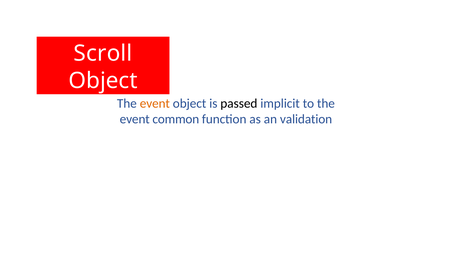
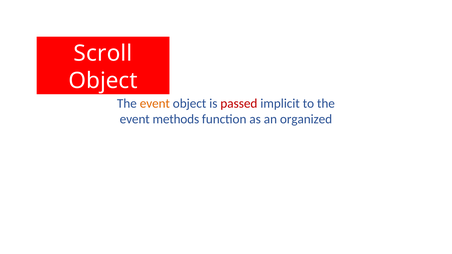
passed colour: black -> red (239, 104)
common: common -> methods (176, 119)
validation: validation -> organized (306, 119)
